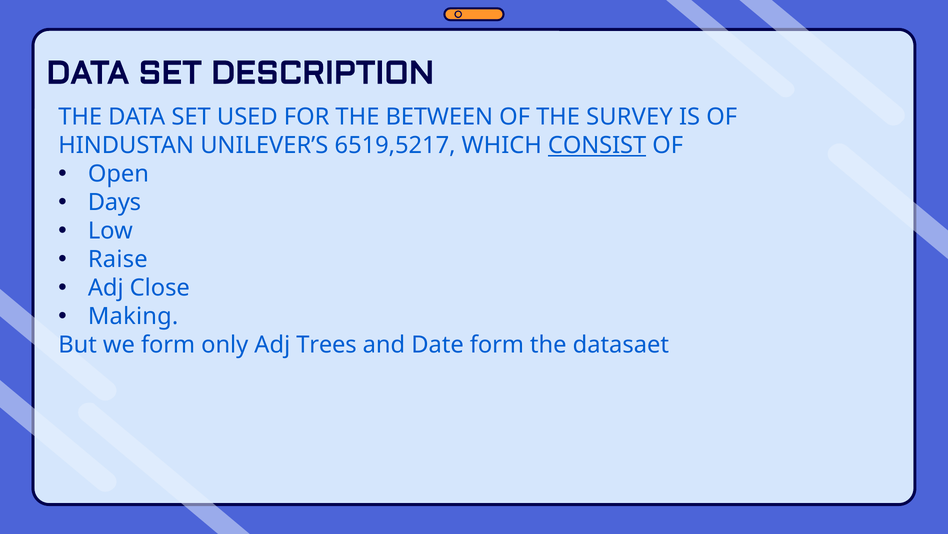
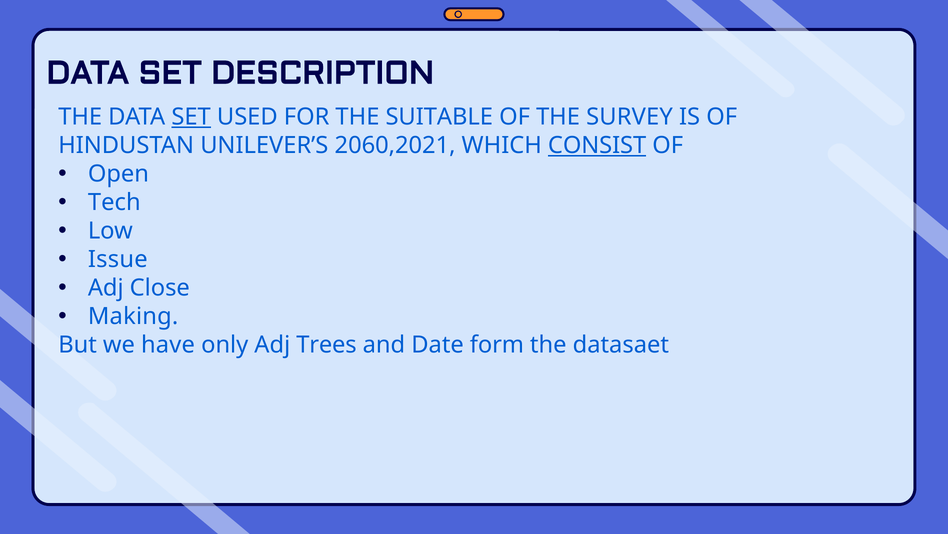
SET underline: none -> present (191, 117)
BETWEEN: BETWEEN -> SUITABLE (439, 117)
6519,5217: 6519,5217 -> 2060,2021 (395, 145)
Days: Days -> Tech (114, 202)
Raise: Raise -> Issue (118, 259)
we form: form -> have (168, 344)
